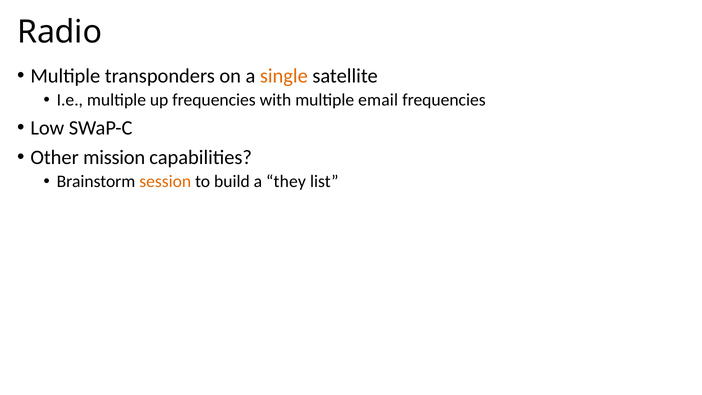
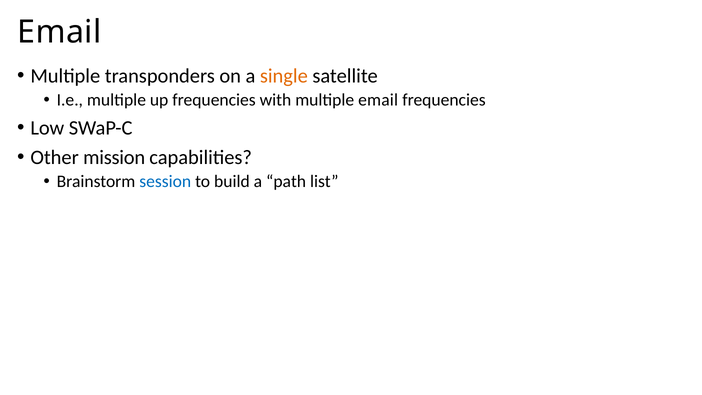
Radio: Radio -> Email (59, 32)
session colour: orange -> blue (165, 181)
they: they -> path (286, 181)
